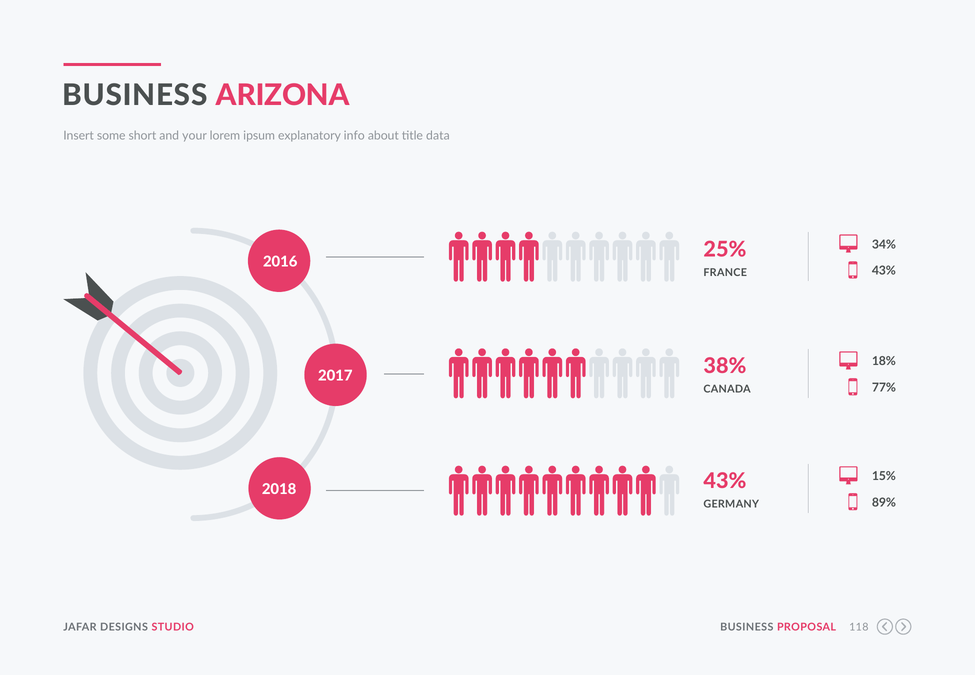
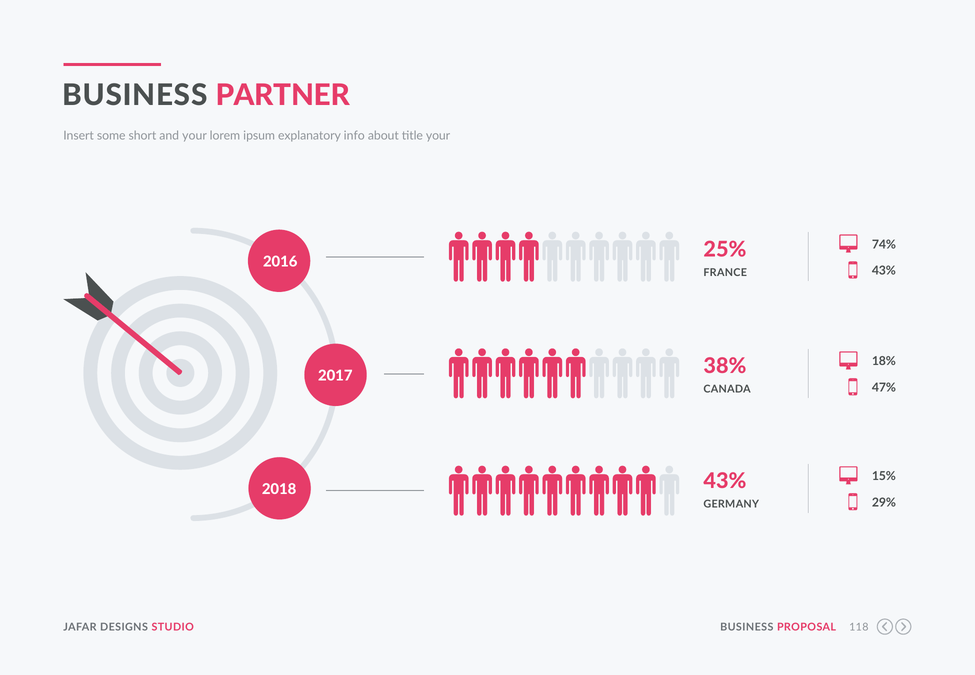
ARIZONA: ARIZONA -> PARTNER (283, 96)
title data: data -> your (438, 136)
34%: 34% -> 74% (884, 244)
77%: 77% -> 47% (884, 388)
89%: 89% -> 29% (884, 502)
